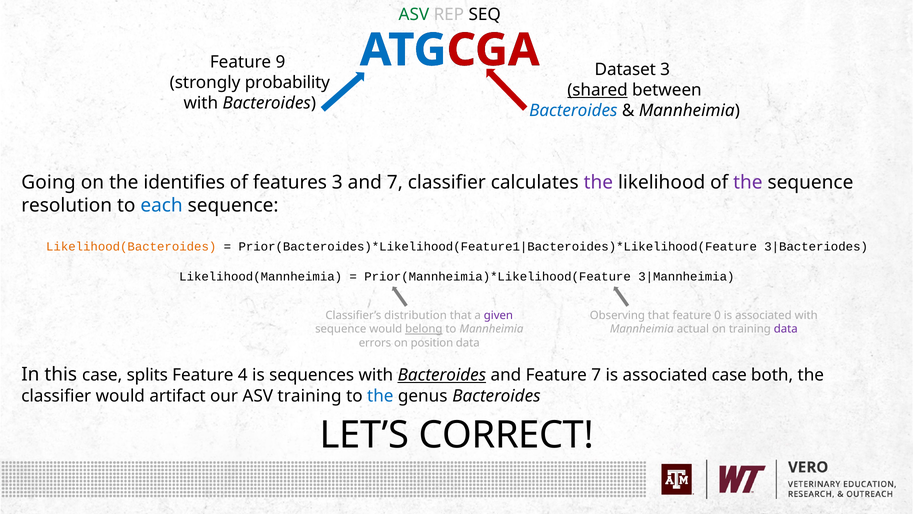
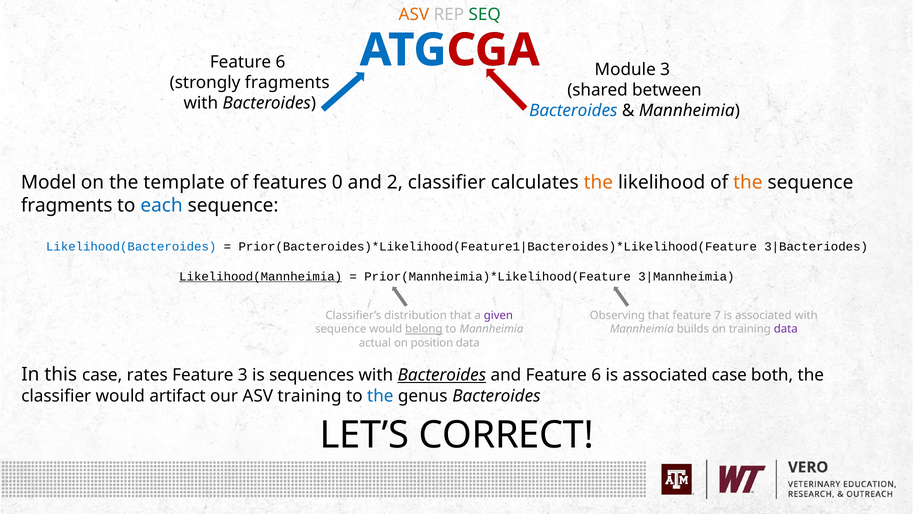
ASV colour: green -> orange (414, 15)
SEQ colour: black -> green (485, 15)
Dataset: Dataset -> Module (625, 69)
9: 9 -> 6 (280, 62)
strongly probability: probability -> fragments (287, 83)
shared underline: present -> none (597, 90)
Going: Going -> Model (49, 183)
identifies: identifies -> template (184, 183)
features 3: 3 -> 0 (337, 183)
and 7: 7 -> 2 (395, 183)
the colour: purple -> orange (598, 183)
the colour: purple -> orange (748, 183)
resolution: resolution -> fragments (67, 205)
Likelihood(Bacteroides colour: orange -> blue (131, 247)
Likelihood(Mannheimia underline: none -> present (261, 276)
0: 0 -> 7 (718, 315)
actual: actual -> builds (693, 329)
errors: errors -> actual (375, 342)
splits: splits -> rates (147, 375)
Feature 4: 4 -> 3 (243, 375)
and Feature 7: 7 -> 6 (596, 375)
